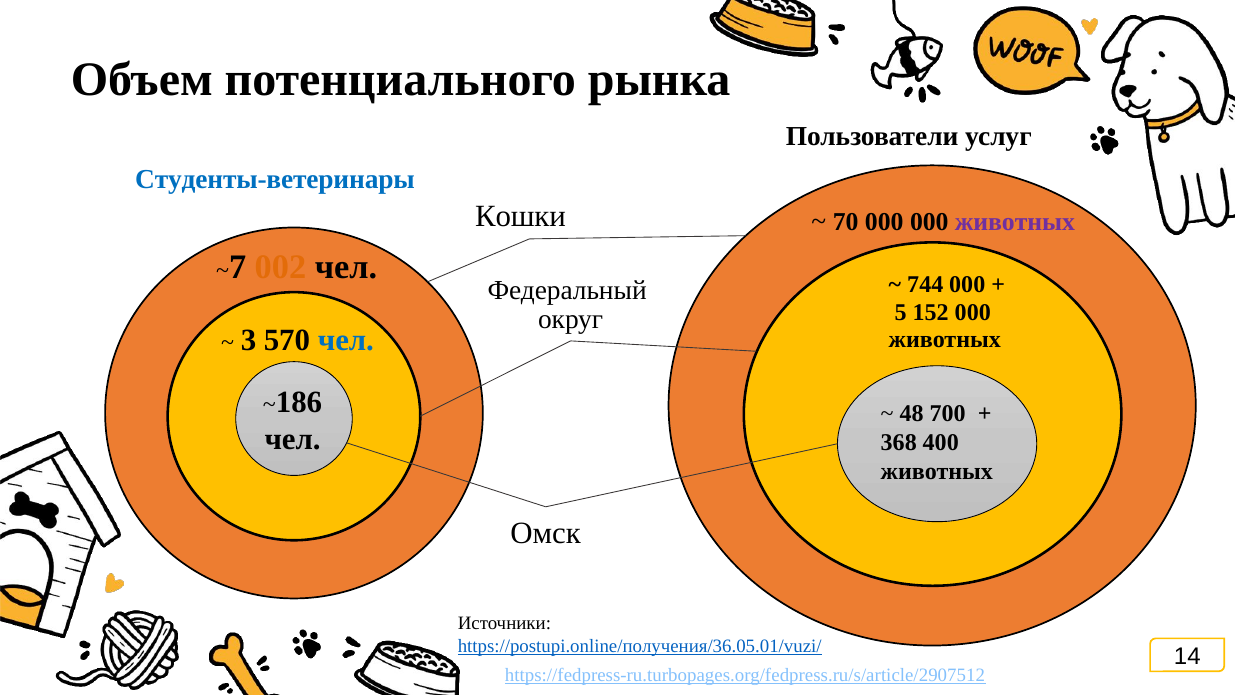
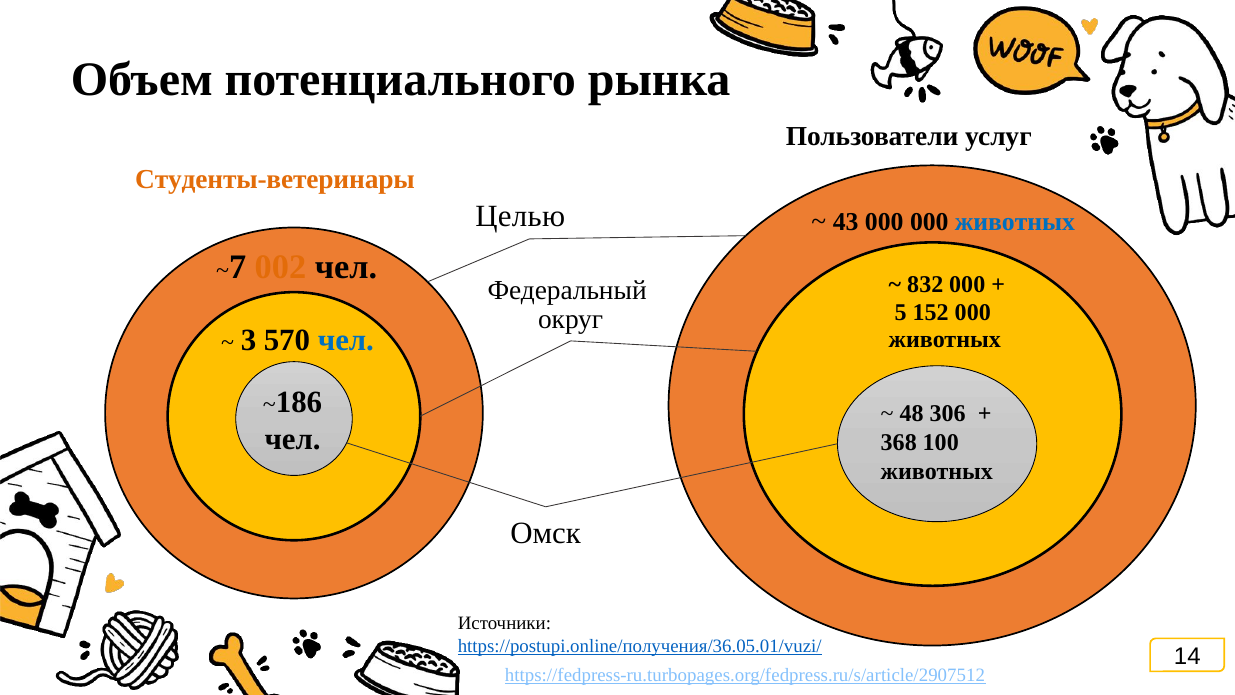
Студенты-ветеринары colour: blue -> orange (275, 180)
Кошки: Кошки -> Целью (520, 216)
70: 70 -> 43 (846, 222)
животных colour: purple -> blue (1015, 222)
744: 744 -> 832 (925, 285)
700: 700 -> 306 (948, 413)
400: 400 -> 100 (941, 442)
